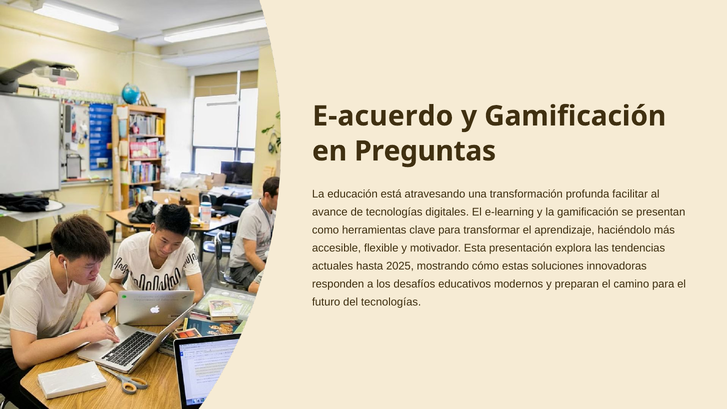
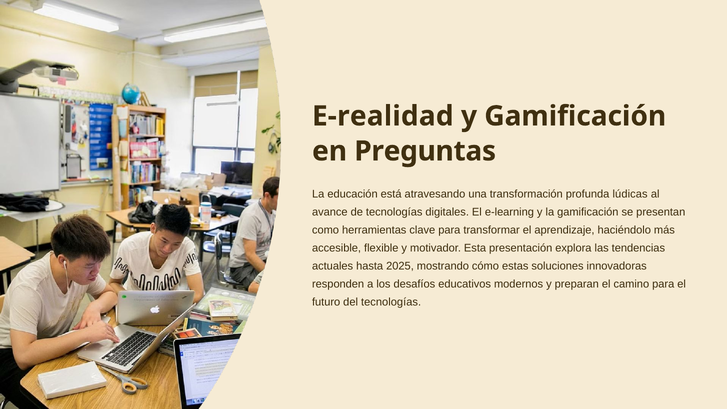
E-acuerdo: E-acuerdo -> E-realidad (383, 116)
facilitar: facilitar -> lúdicas (630, 194)
